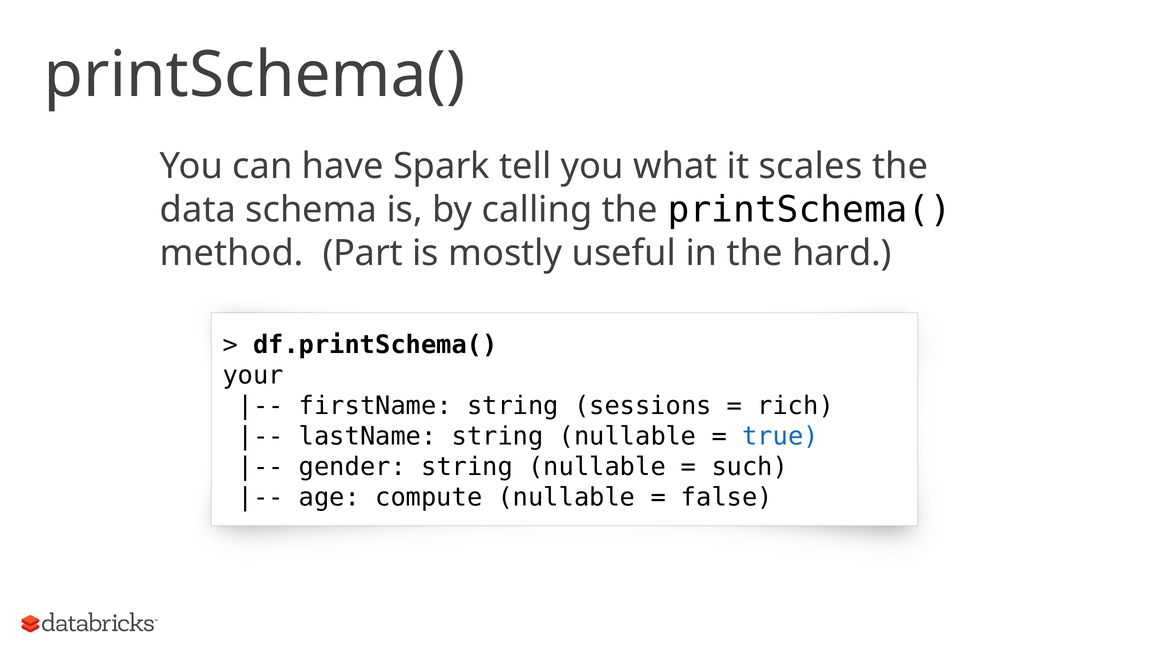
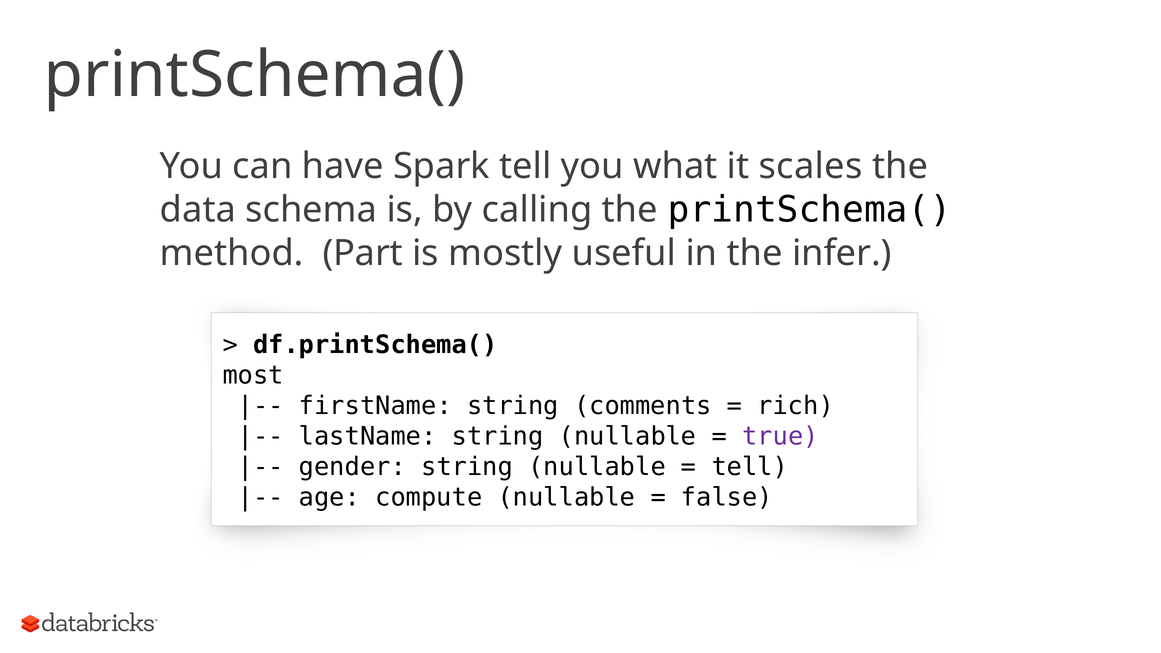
hard: hard -> infer (842, 253)
your: your -> most (253, 375)
sessions: sessions -> comments (643, 406)
true colour: blue -> purple (780, 436)
such: such -> tell (750, 467)
